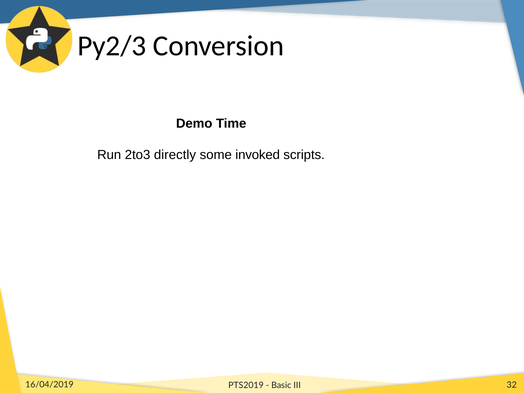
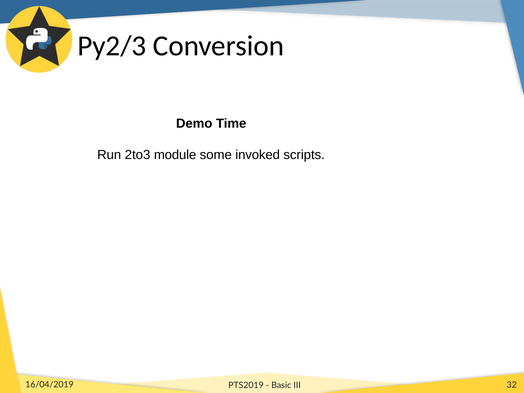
directly: directly -> module (175, 155)
